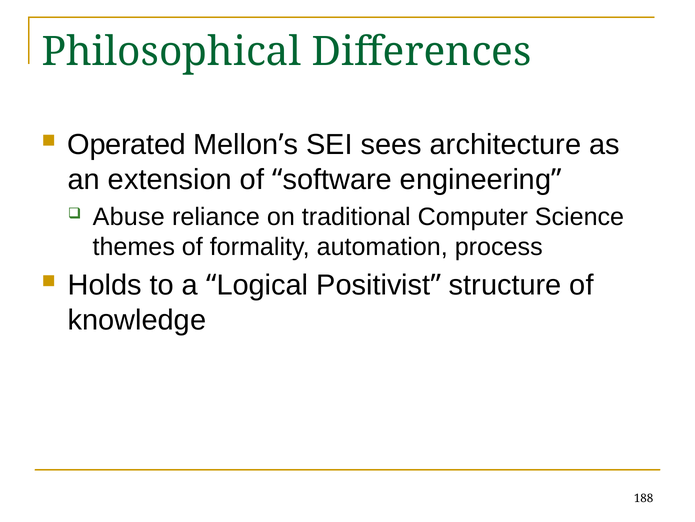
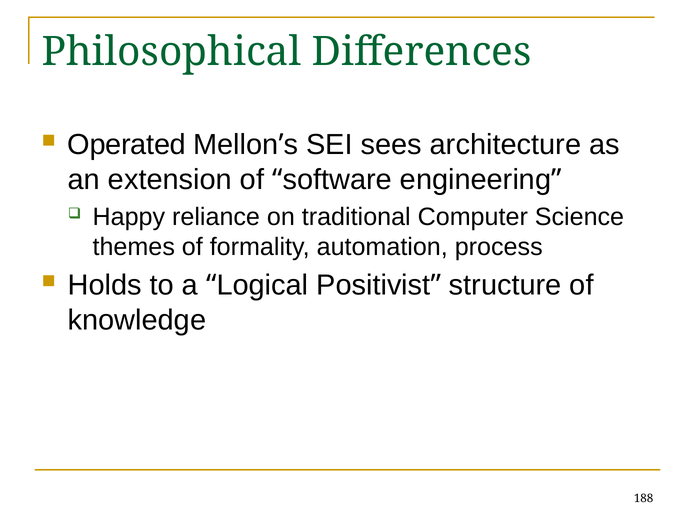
Abuse: Abuse -> Happy (129, 216)
